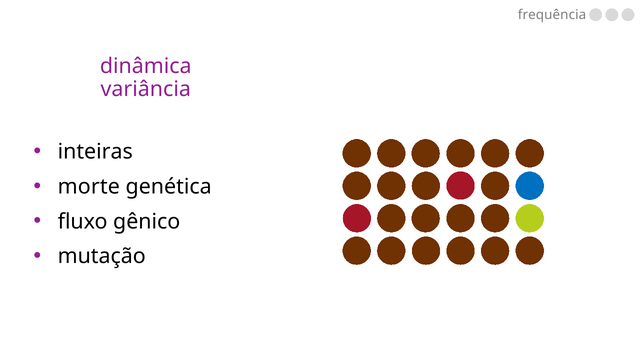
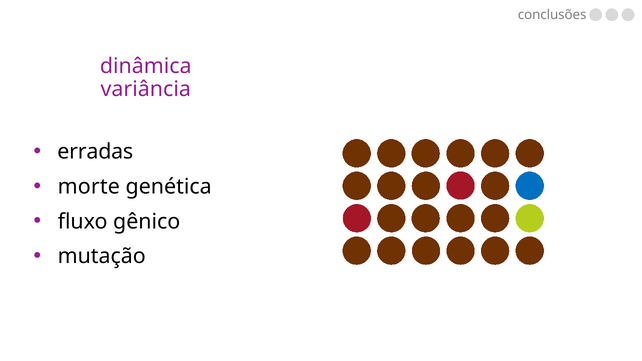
frequência: frequência -> conclusões (552, 15)
inteiras: inteiras -> erradas (95, 152)
